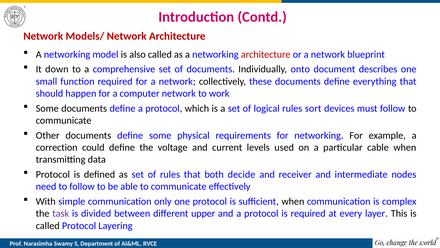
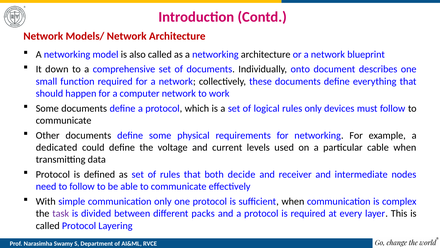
architecture colour: red -> black (266, 54)
rules sort: sort -> only (313, 108)
correction: correction -> dedicated (57, 147)
upper: upper -> packs (203, 213)
